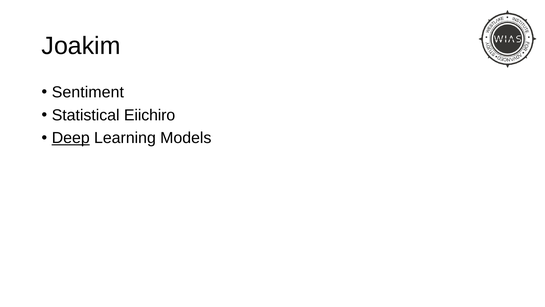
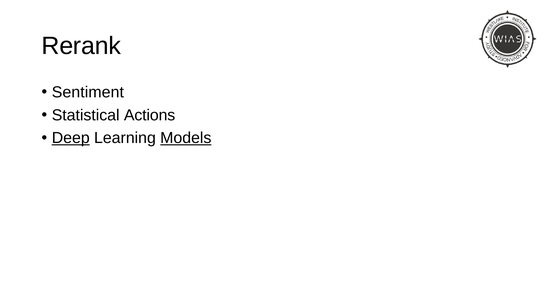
Joakim: Joakim -> Rerank (81, 46)
Eiichiro: Eiichiro -> Actions (150, 115)
Models underline: none -> present (186, 138)
